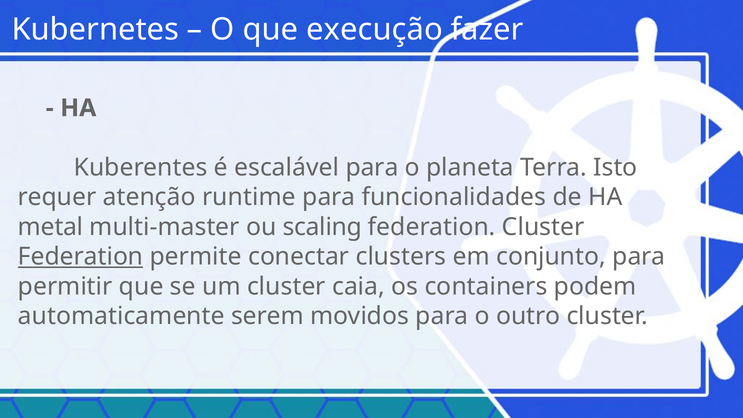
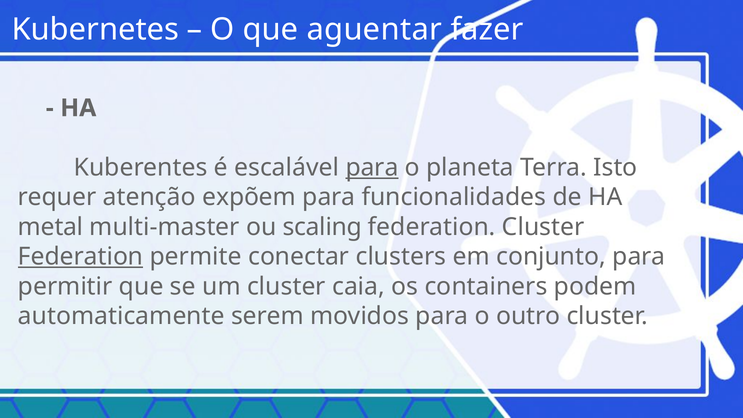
execução: execução -> aguentar (374, 30)
para underline: none -> present (372, 167)
runtime: runtime -> expõem (249, 197)
